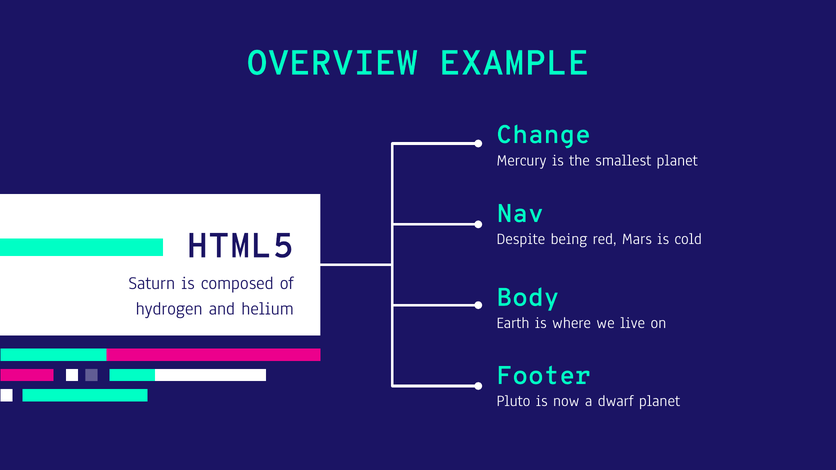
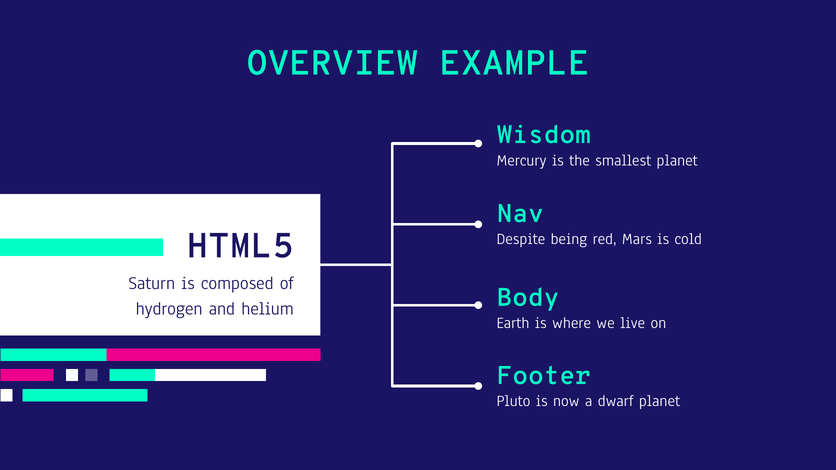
Change: Change -> Wisdom (544, 135)
